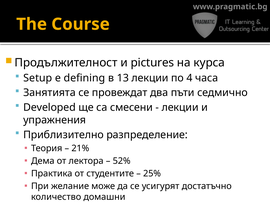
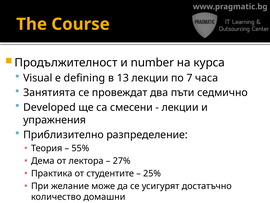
pictures: pictures -> number (152, 62)
Setup: Setup -> Visual (38, 78)
4: 4 -> 7 (189, 78)
21%: 21% -> 55% (80, 148)
52%: 52% -> 27% (122, 161)
